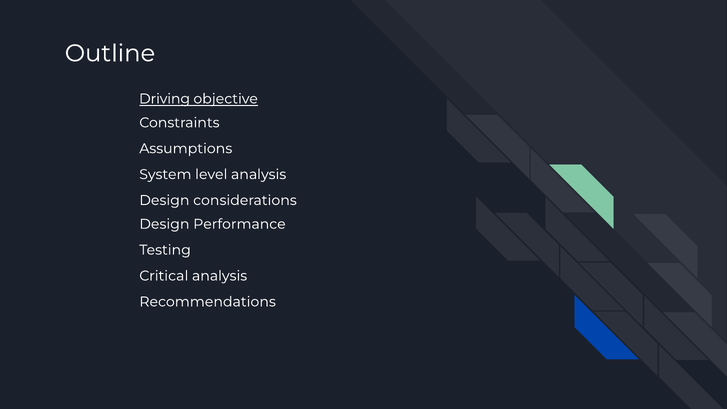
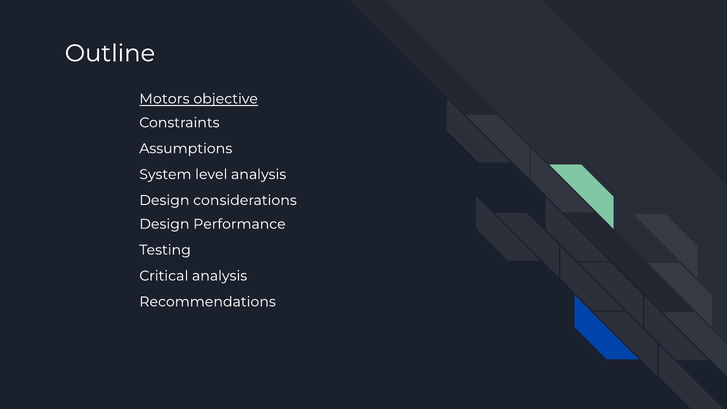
Driving: Driving -> Motors (164, 99)
